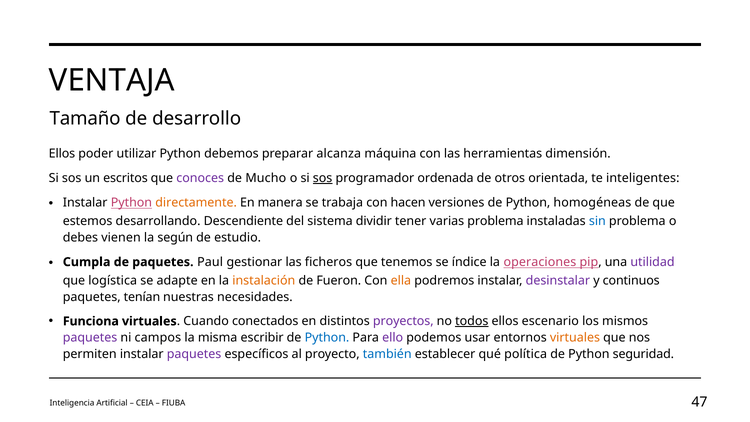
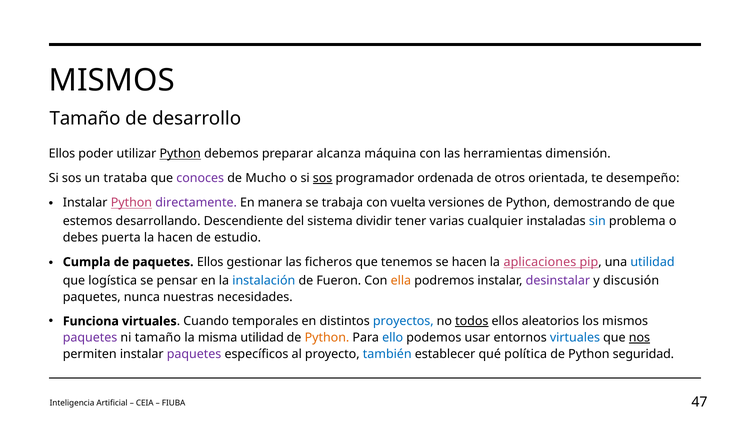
VENTAJA: VENTAJA -> MISMOS (112, 80)
Python underline: none -> present (180, 154)
escritos: escritos -> trataba (125, 178)
inteligentes: inteligentes -> desempeño (643, 178)
directamente colour: orange -> purple (196, 203)
hacen: hacen -> vuelta (408, 203)
homogéneas: homogéneas -> demostrando (592, 203)
varias problema: problema -> cualquier (495, 221)
vienen: vienen -> puerta (121, 237)
la según: según -> hacen (175, 237)
paquetes Paul: Paul -> Ellos (210, 262)
se índice: índice -> hacen (469, 262)
operaciones: operaciones -> aplicaciones (540, 262)
utilidad colour: purple -> blue (652, 262)
adapte: adapte -> pensar (177, 280)
instalación colour: orange -> blue (264, 280)
continuos: continuos -> discusión (631, 280)
tenían: tenían -> nunca (142, 297)
conectados: conectados -> temporales (265, 321)
proyectos colour: purple -> blue (403, 321)
escenario: escenario -> aleatorios (550, 321)
ni campos: campos -> tamaño (158, 338)
misma escribir: escribir -> utilidad (262, 338)
Python colour: blue -> orange (327, 338)
ello colour: purple -> blue (393, 338)
virtuales colour: orange -> blue (575, 338)
nos underline: none -> present (639, 338)
